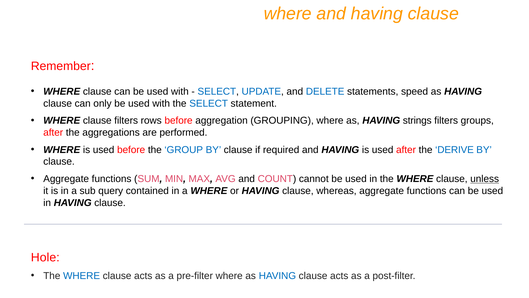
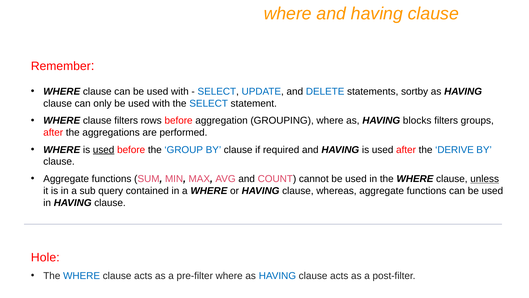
speed: speed -> sortby (415, 91)
strings: strings -> blocks (417, 120)
used underline: none -> present (104, 150)
